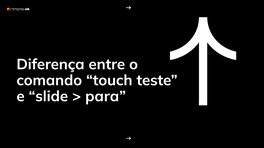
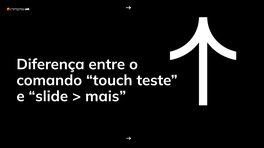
para: para -> mais (106, 97)
